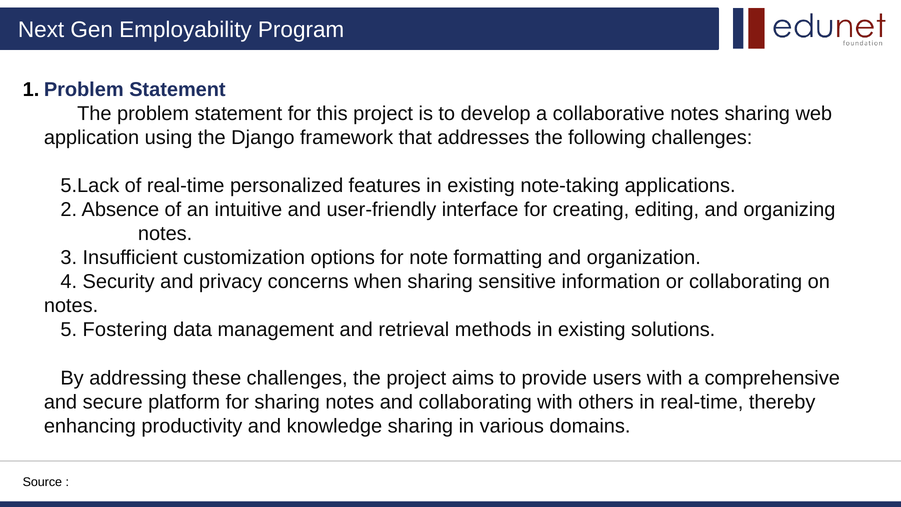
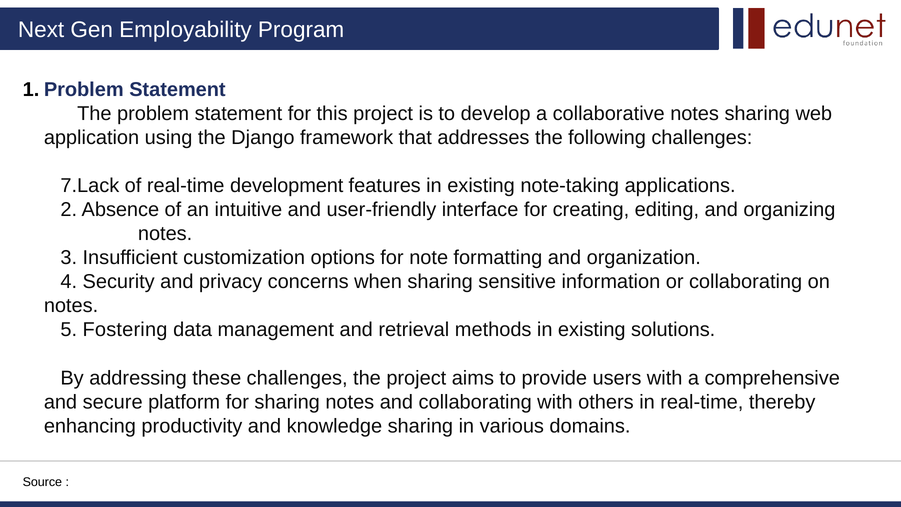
5.Lack: 5.Lack -> 7.Lack (90, 186)
personalized: personalized -> development (287, 186)
